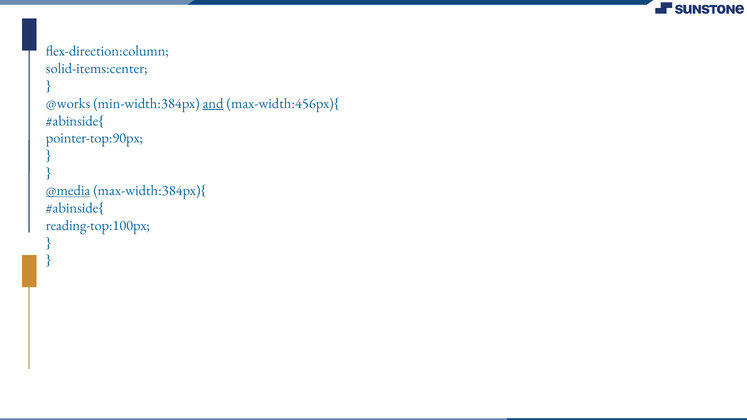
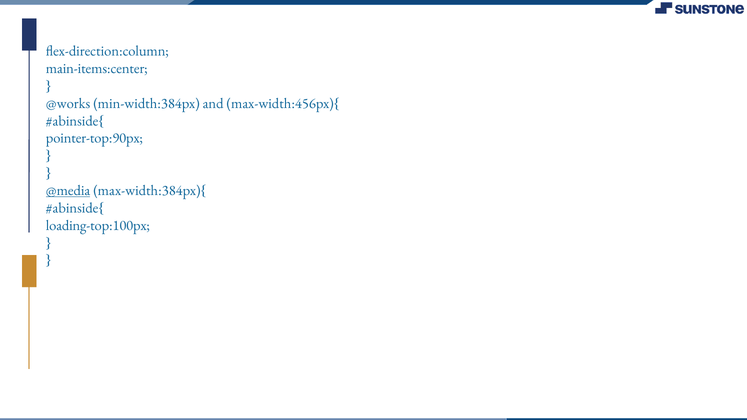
solid-items:center: solid-items:center -> main-items:center (97, 68)
and underline: present -> none (213, 103)
reading-top:100px: reading-top:100px -> loading-top:100px (98, 225)
